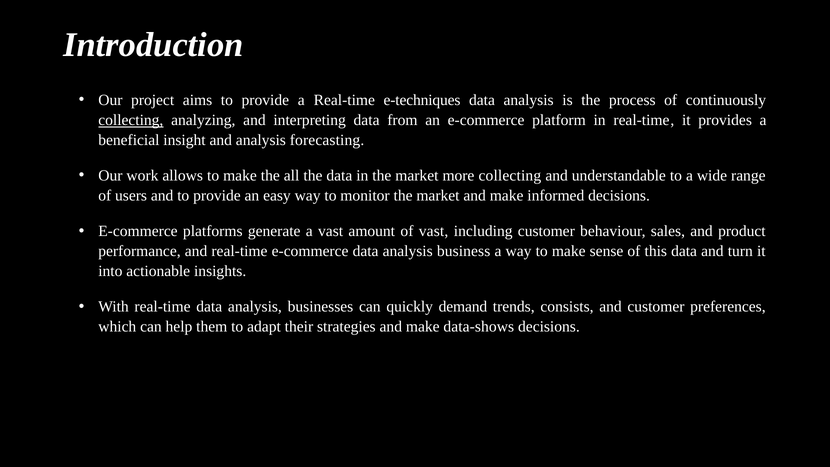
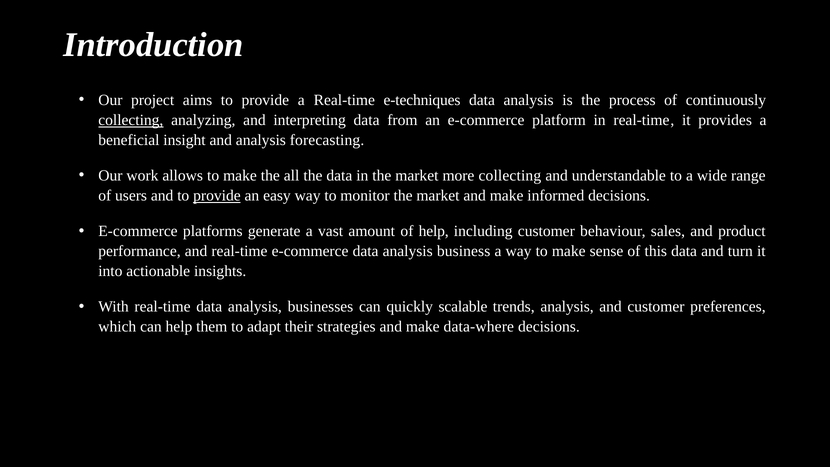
provide underline: none -> present (217, 196)
of vast: vast -> help (434, 231)
demand: demand -> scalable (463, 307)
trends consists: consists -> analysis (567, 307)
data-shows: data-shows -> data-where (479, 327)
